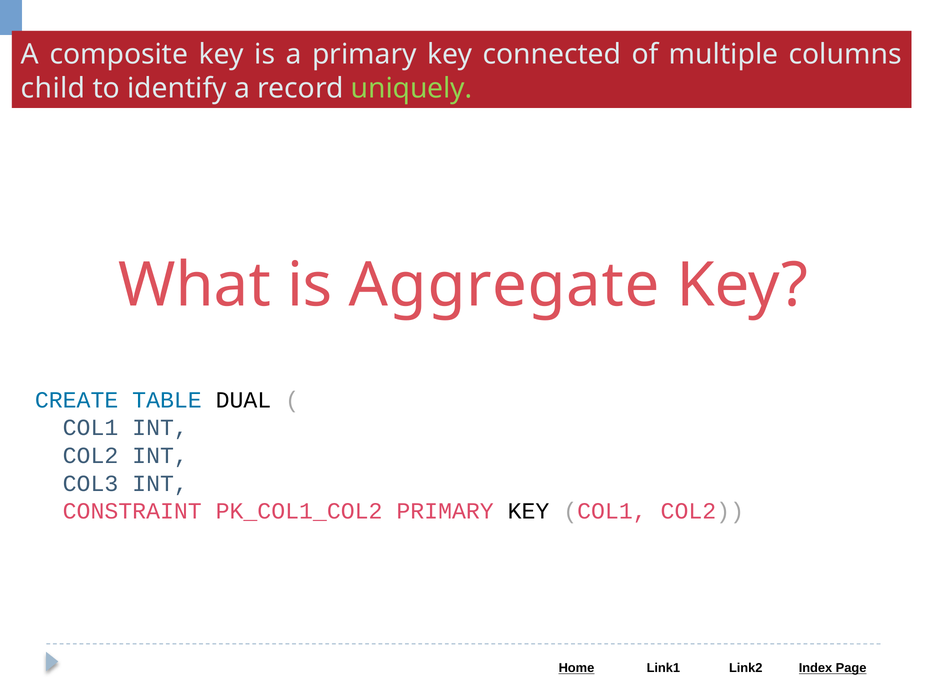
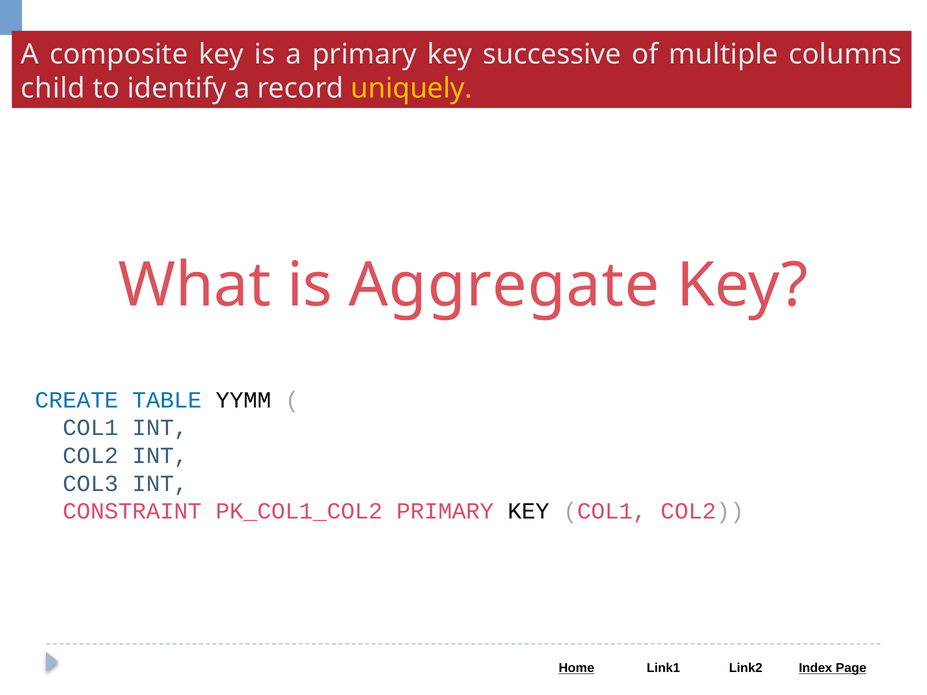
connected: connected -> successive (552, 54)
uniquely colour: light green -> yellow (412, 88)
DUAL: DUAL -> YYMM (243, 400)
